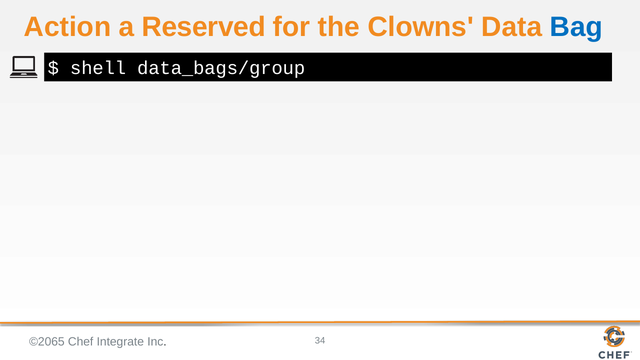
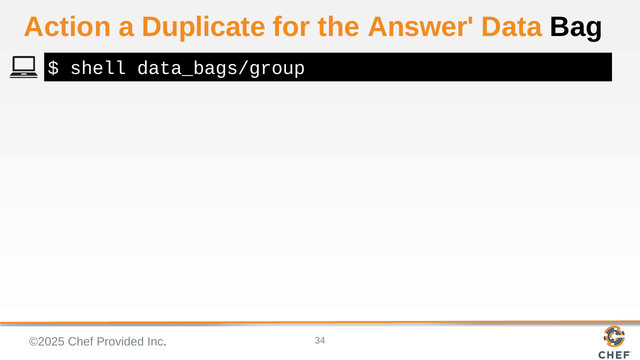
Reserved: Reserved -> Duplicate (204, 27)
Clowns: Clowns -> Answer (421, 27)
Bag colour: blue -> black (576, 27)
©2065: ©2065 -> ©2025 (47, 342)
Integrate: Integrate -> Provided (120, 342)
